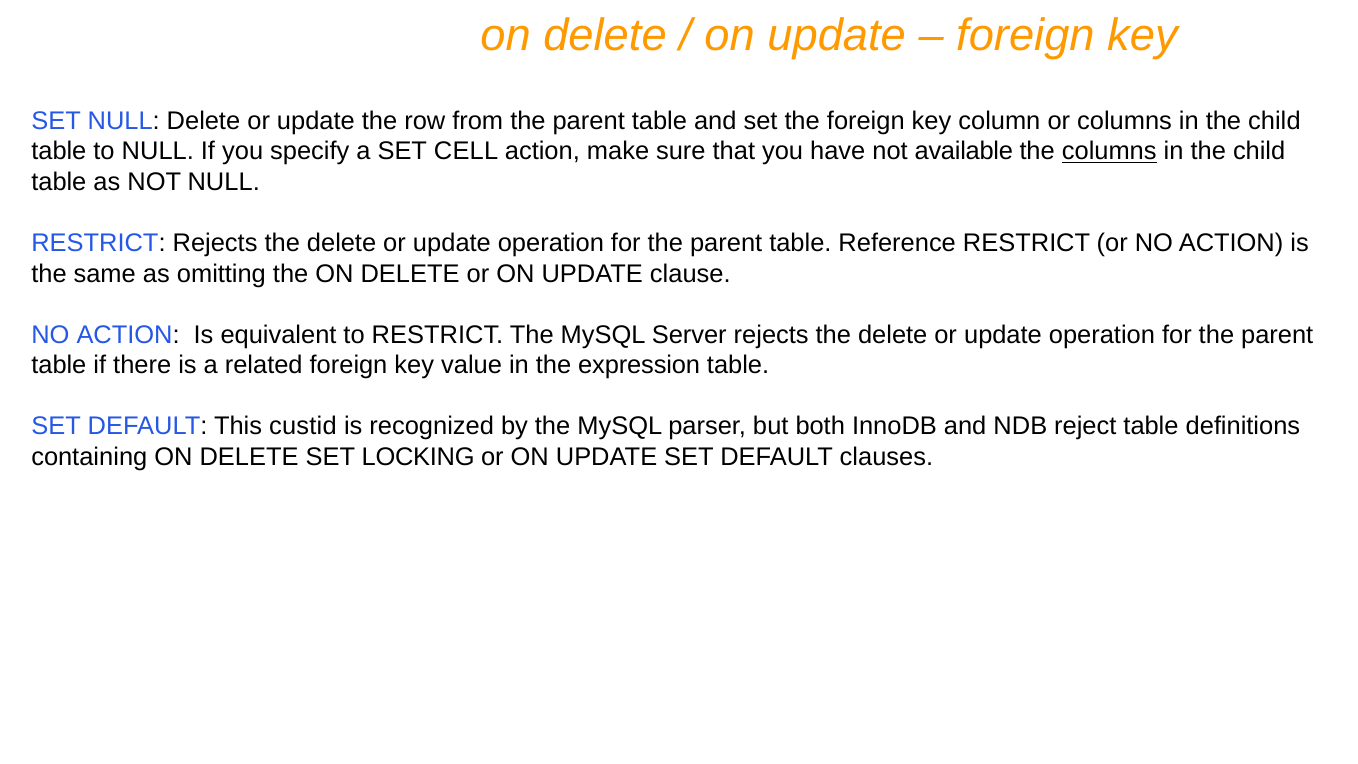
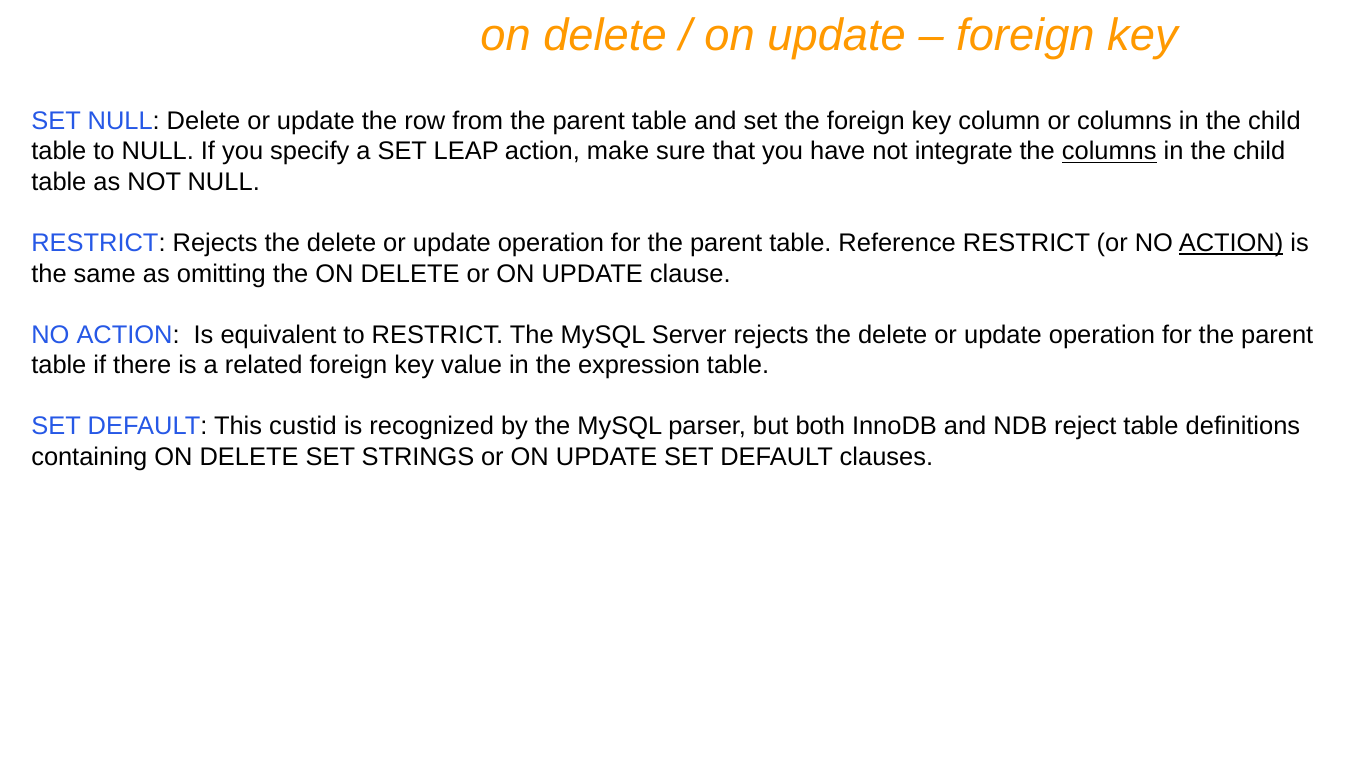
CELL: CELL -> LEAP (466, 151)
available: available -> integrate (964, 151)
ACTION underline: none -> present (1231, 243)
LOCKING: LOCKING -> STRINGS (418, 457)
